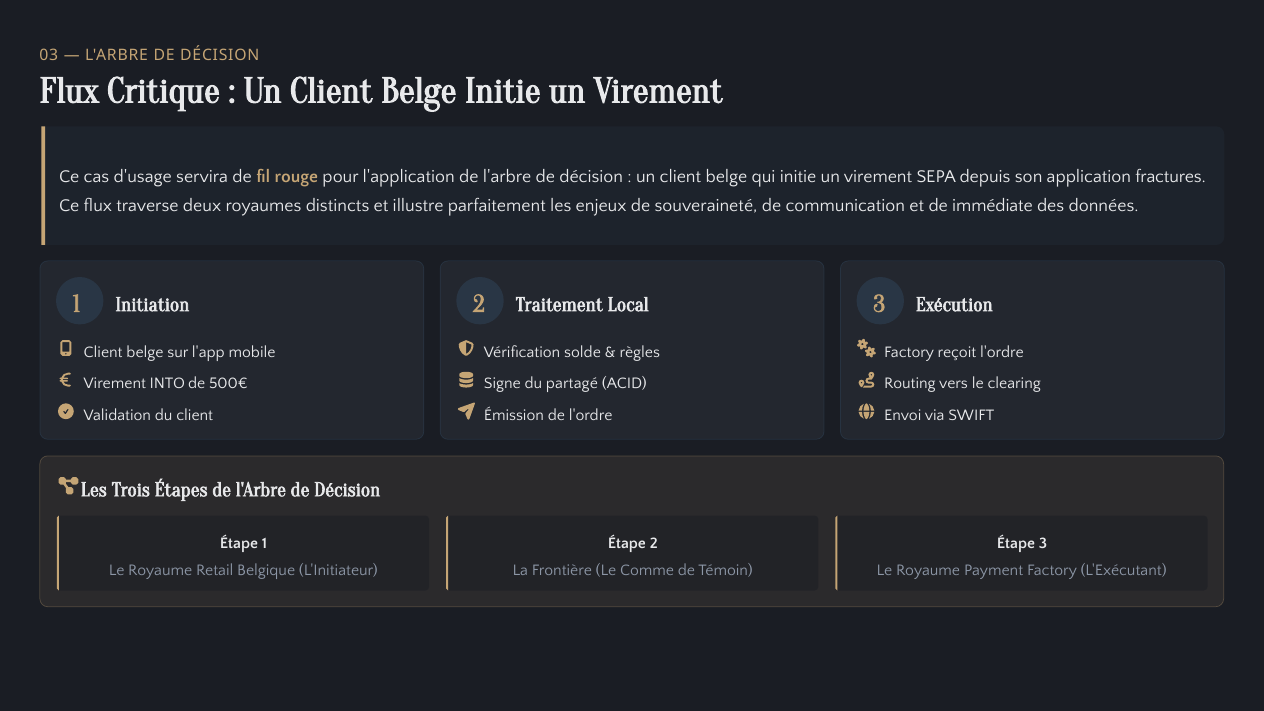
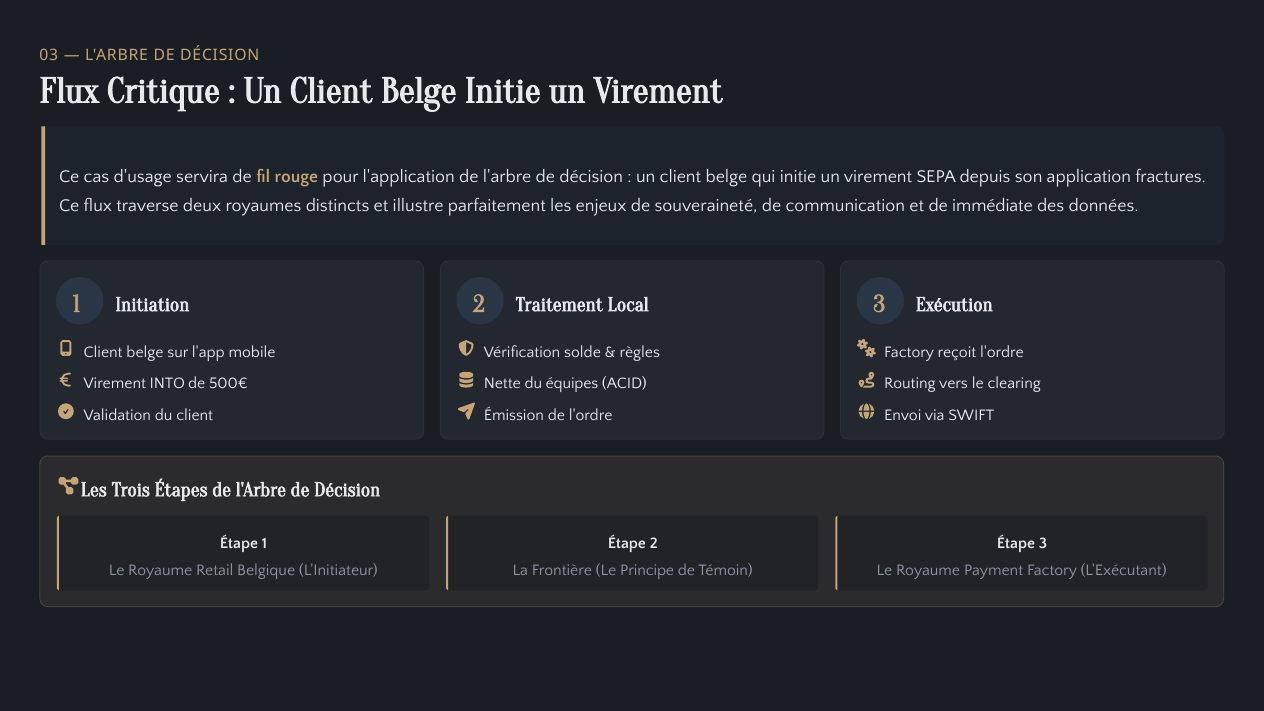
Signe: Signe -> Nette (502, 384)
partagé: partagé -> équipes (572, 384)
Comme: Comme -> Principe (647, 571)
